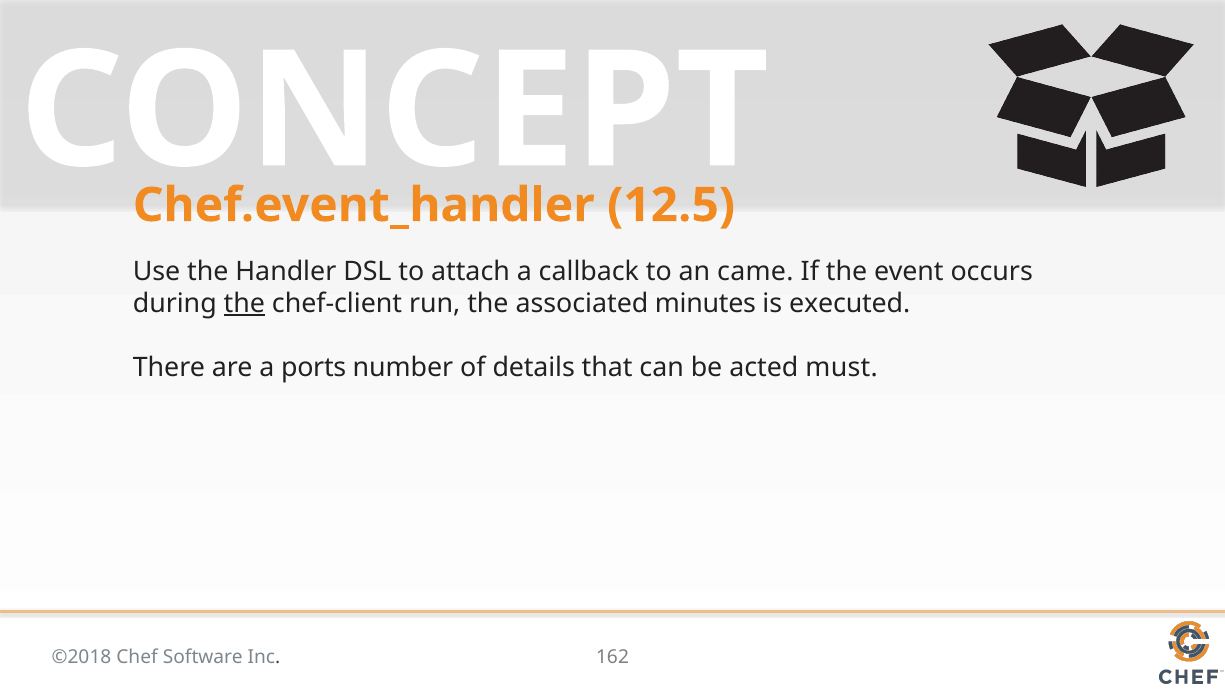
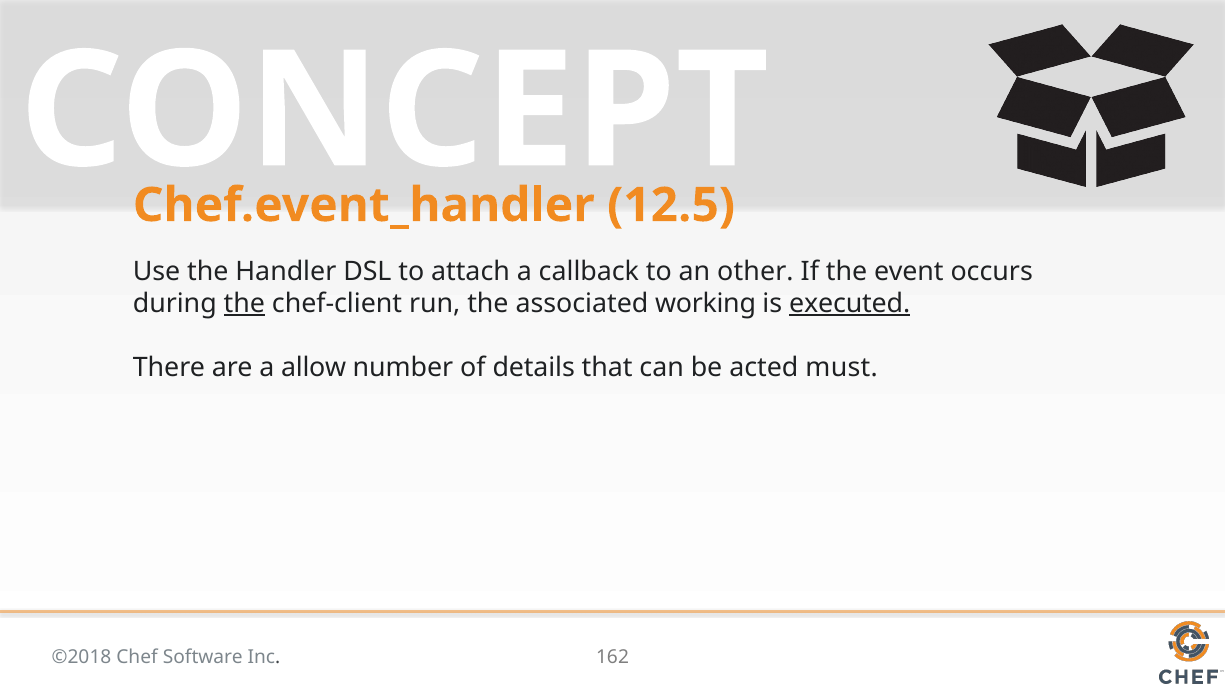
came: came -> other (755, 271)
minutes: minutes -> working (706, 304)
executed underline: none -> present (850, 304)
ports: ports -> allow (314, 368)
